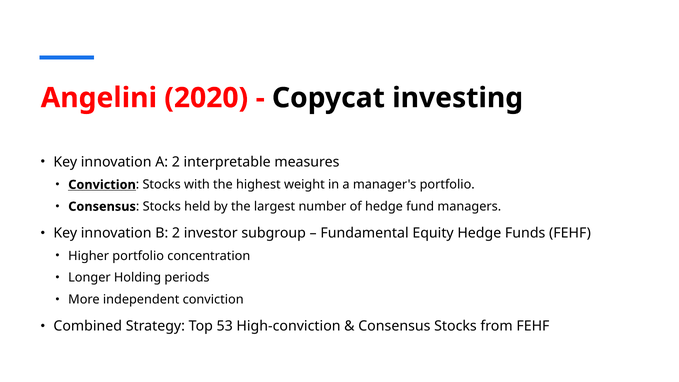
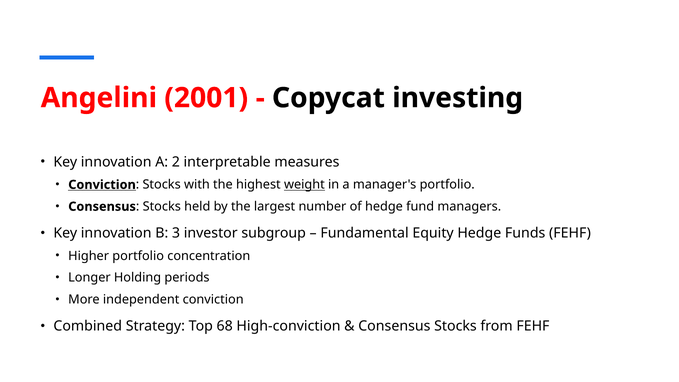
2020: 2020 -> 2001 (206, 98)
weight underline: none -> present (304, 185)
B 2: 2 -> 3 (176, 233)
53: 53 -> 68 (225, 326)
